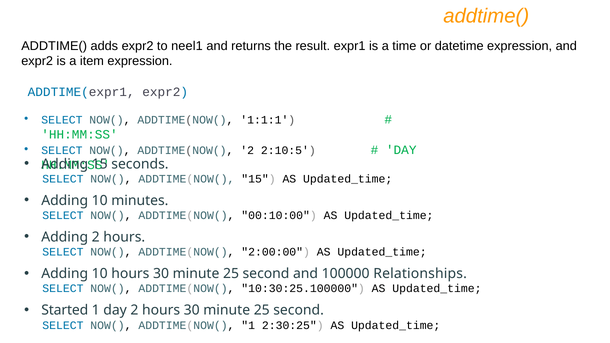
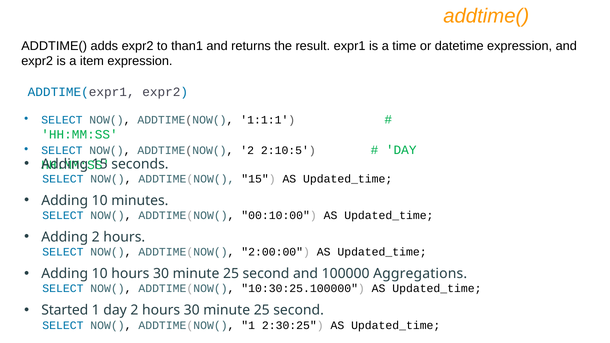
neel1: neel1 -> than1 (187, 46)
Relationships: Relationships -> Aggregations (420, 274)
